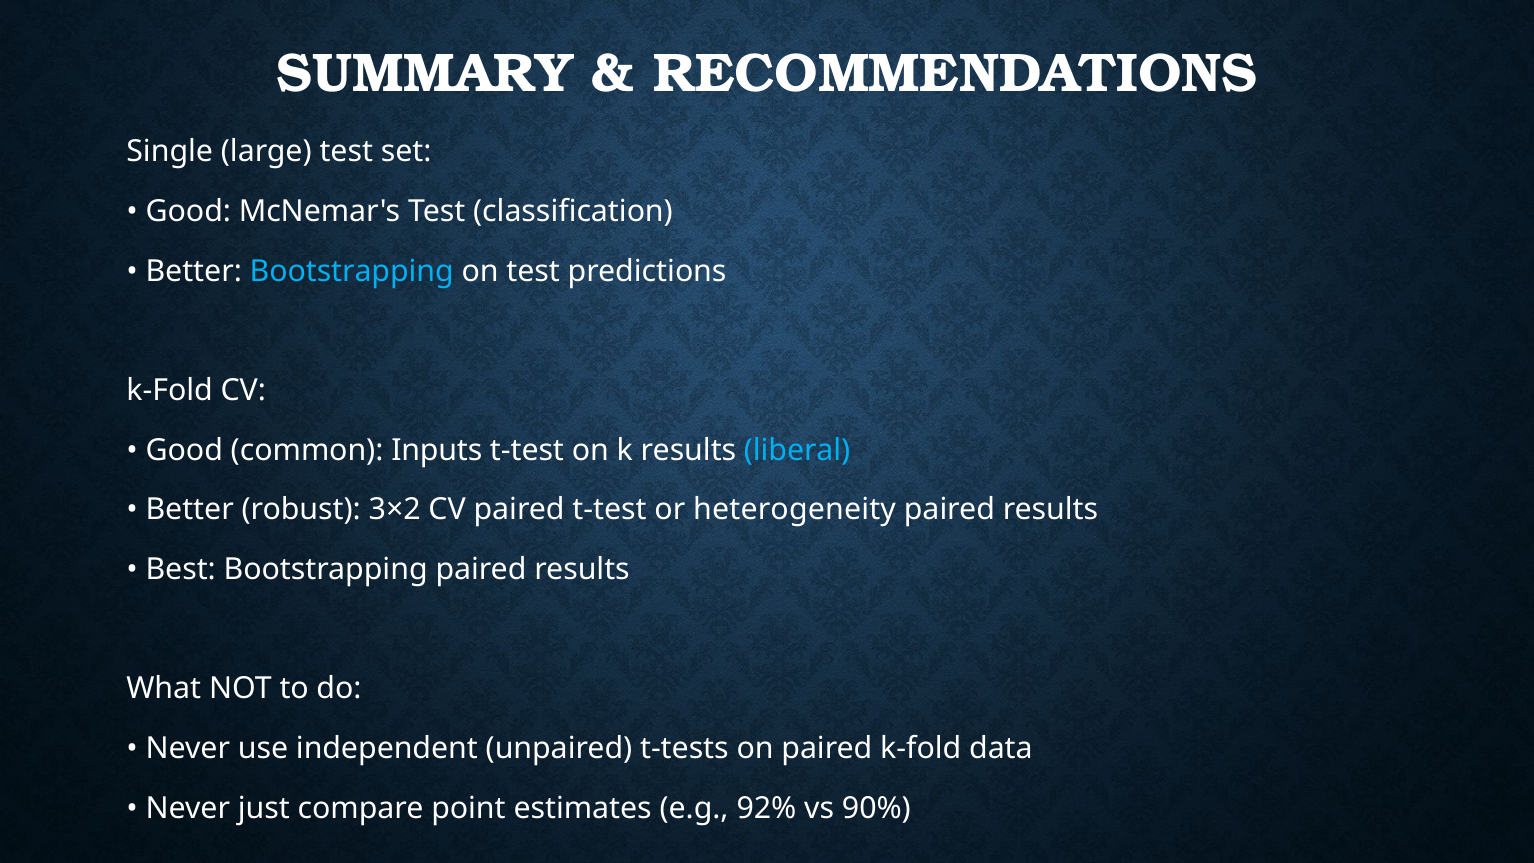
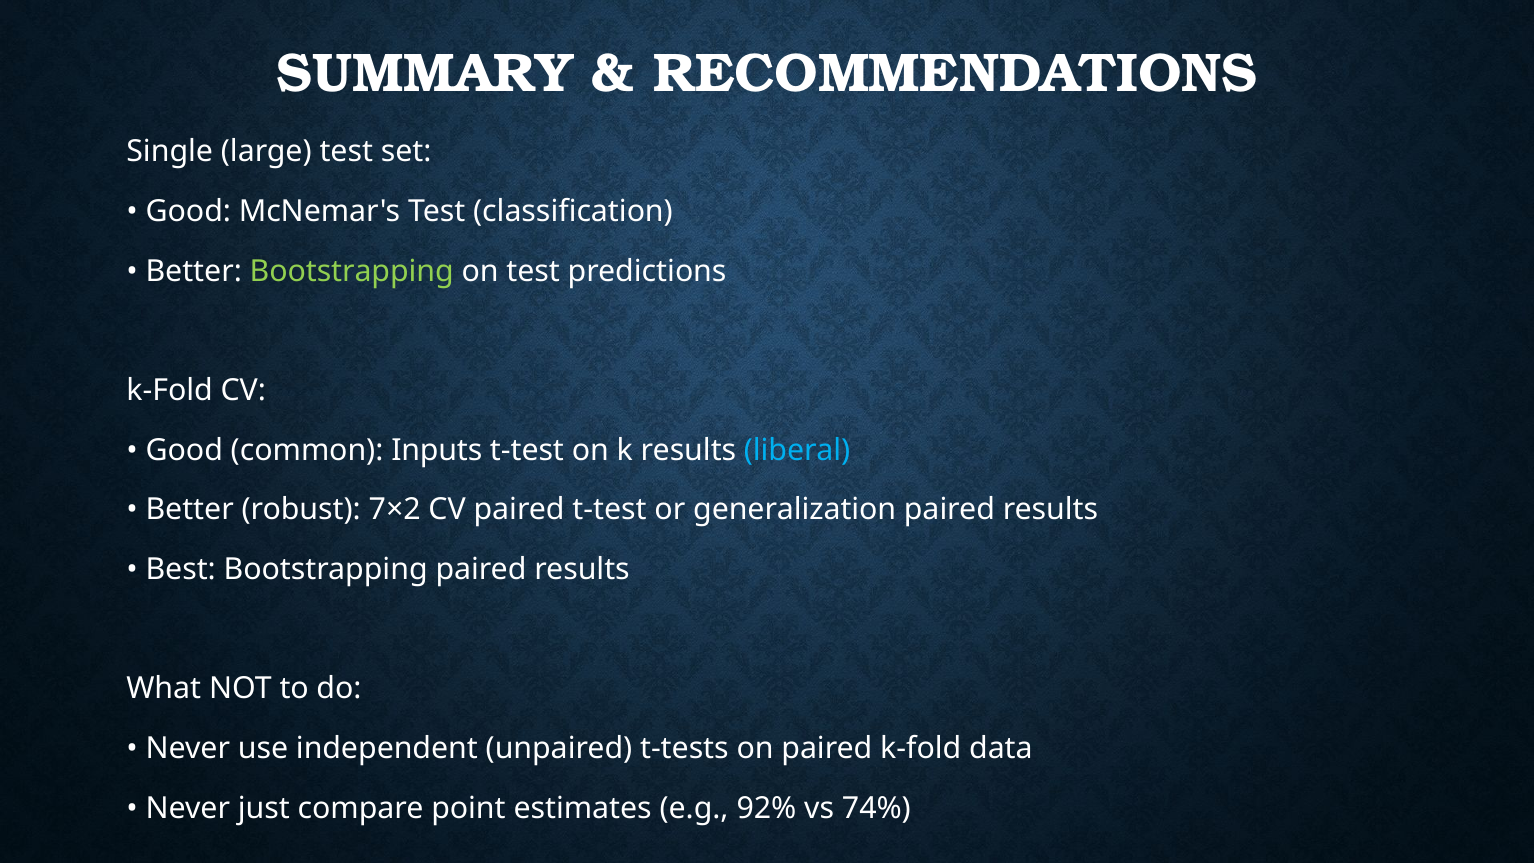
Bootstrapping colour: light blue -> light green (352, 271)
3×2: 3×2 -> 7×2 (395, 510)
heterogeneity: heterogeneity -> generalization (795, 510)
90%: 90% -> 74% (876, 808)
